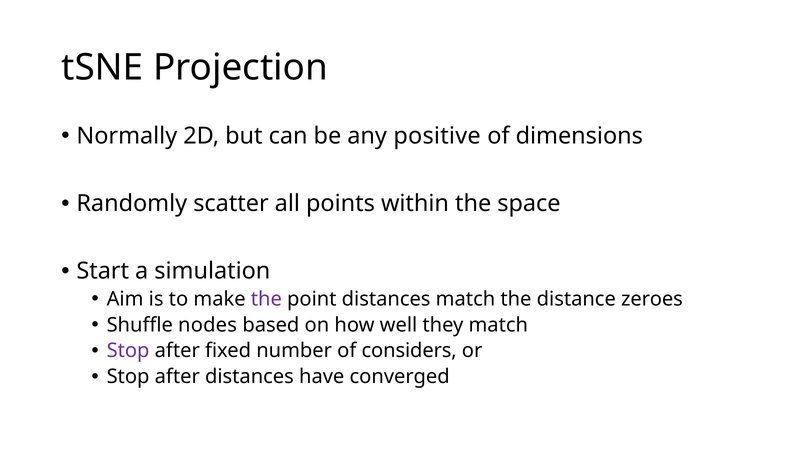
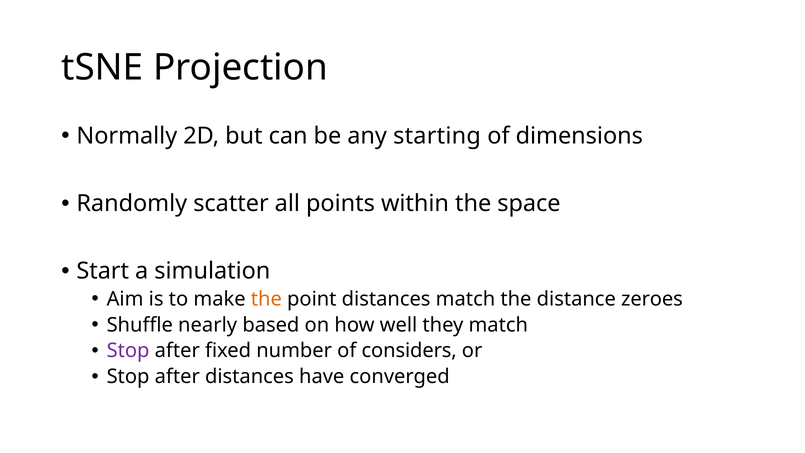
positive: positive -> starting (437, 136)
the colour: purple -> orange (266, 299)
nodes: nodes -> nearly (208, 325)
